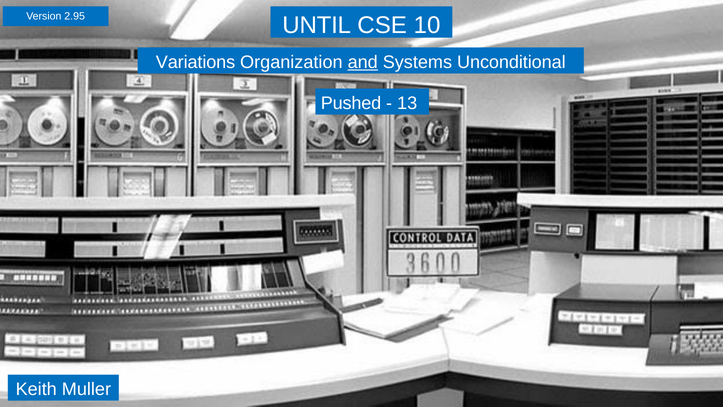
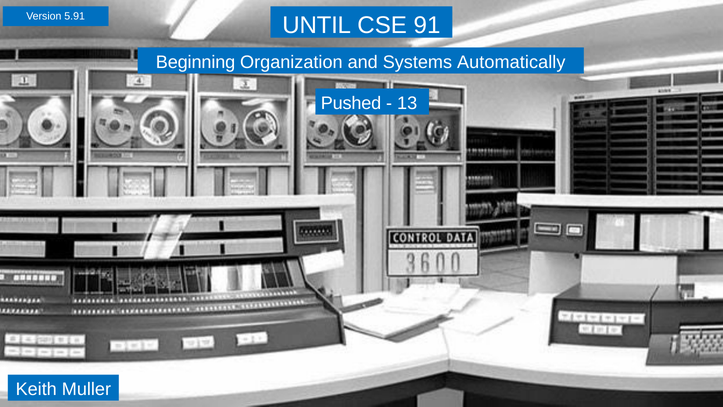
2.95: 2.95 -> 5.91 (75, 16)
10: 10 -> 91 (427, 25)
Variations: Variations -> Beginning (196, 62)
and underline: present -> none (363, 62)
Unconditional: Unconditional -> Automatically (511, 62)
